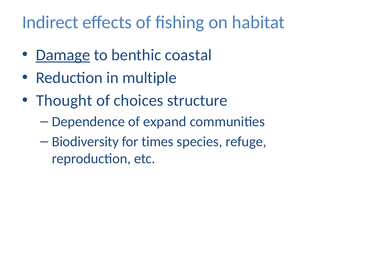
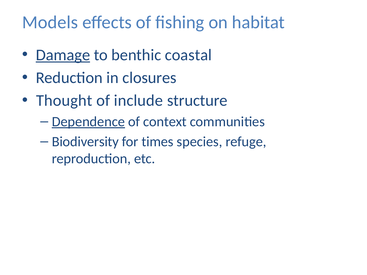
Indirect: Indirect -> Models (50, 22)
multiple: multiple -> closures (150, 78)
choices: choices -> include (138, 101)
Dependence underline: none -> present (88, 122)
expand: expand -> context (165, 122)
